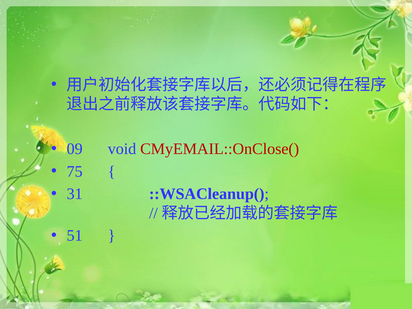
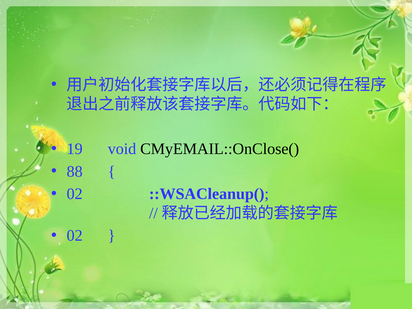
09: 09 -> 19 (75, 149)
CMyEMAIL::OnClose( colour: red -> black (220, 149)
75: 75 -> 88 (75, 171)
31: 31 -> 02 (75, 194)
51: 51 -> 02 (75, 236)
